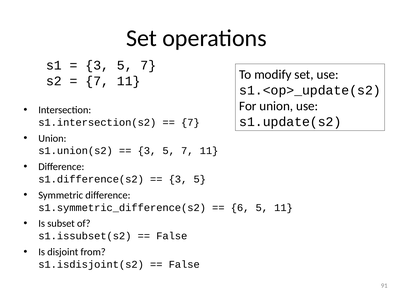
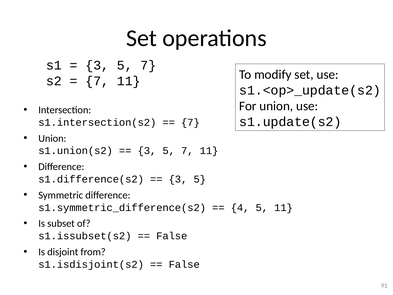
6: 6 -> 4 (240, 207)
